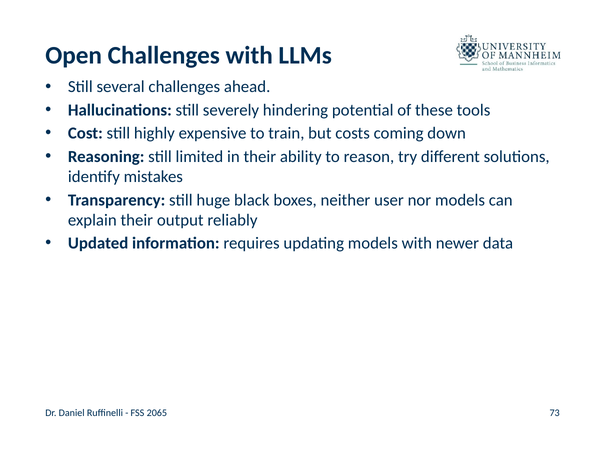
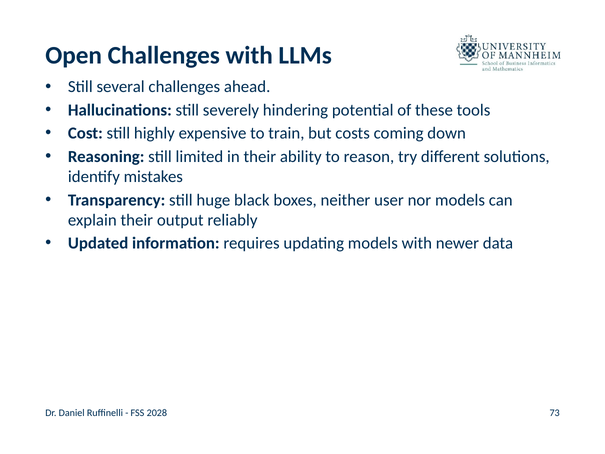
2065: 2065 -> 2028 (157, 413)
